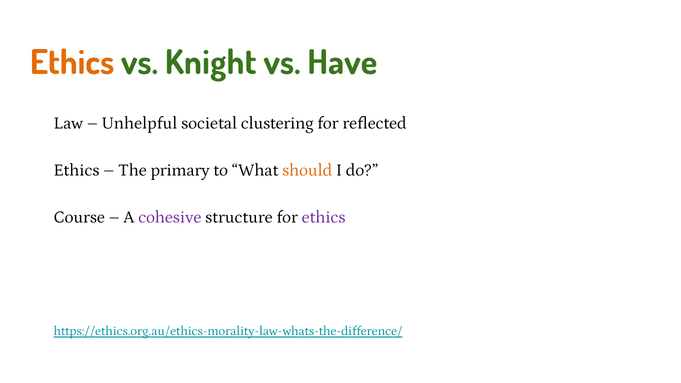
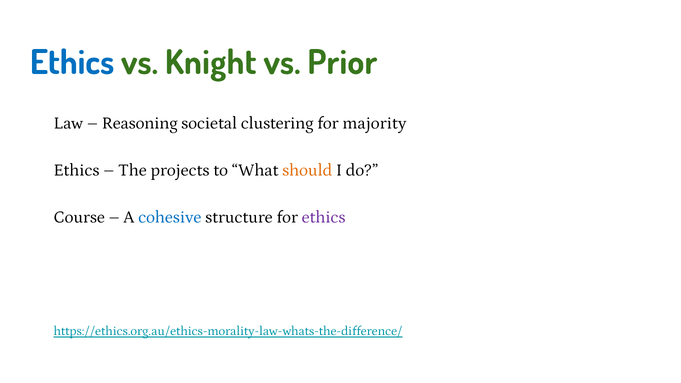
Ethics colour: orange -> blue (72, 63)
Have: Have -> Prior (342, 63)
Unhelpful: Unhelpful -> Reasoning (140, 123)
reflected: reflected -> majority (374, 123)
primary: primary -> projects (180, 170)
cohesive colour: purple -> blue (170, 217)
